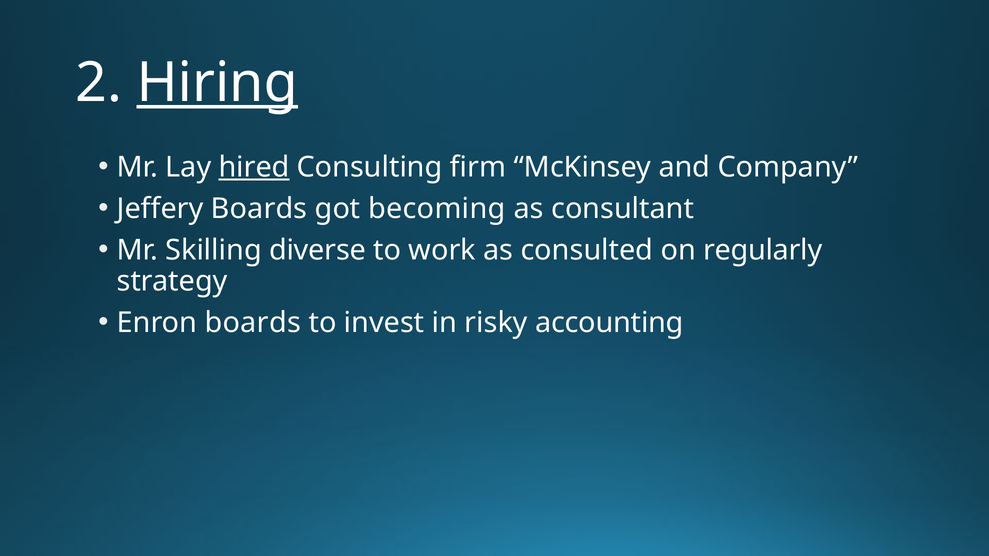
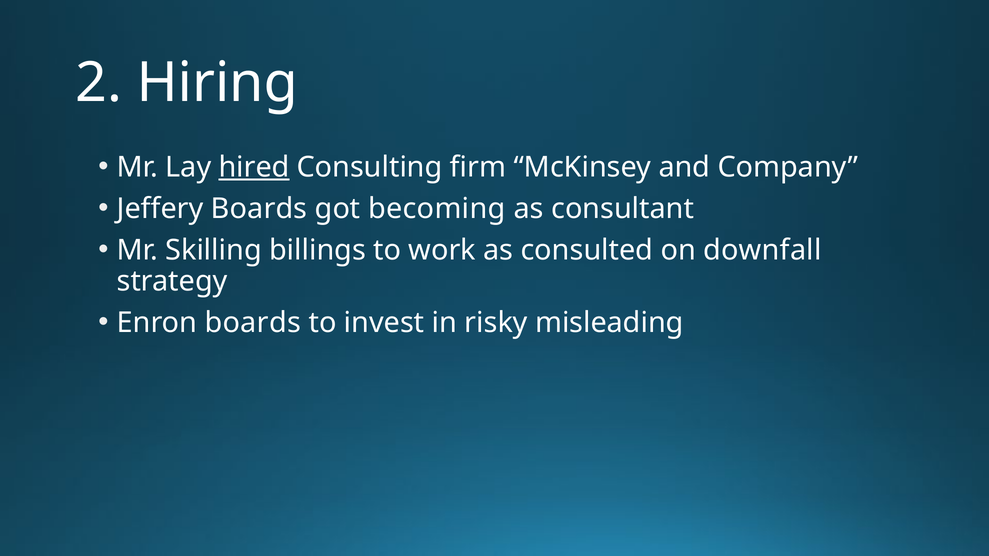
Hiring underline: present -> none (217, 83)
diverse: diverse -> billings (318, 250)
regularly: regularly -> downfall (762, 250)
accounting: accounting -> misleading (609, 323)
